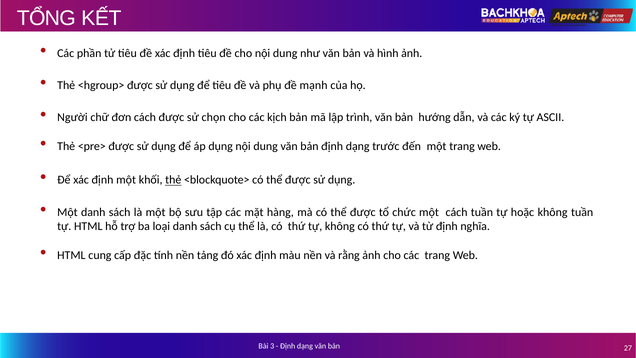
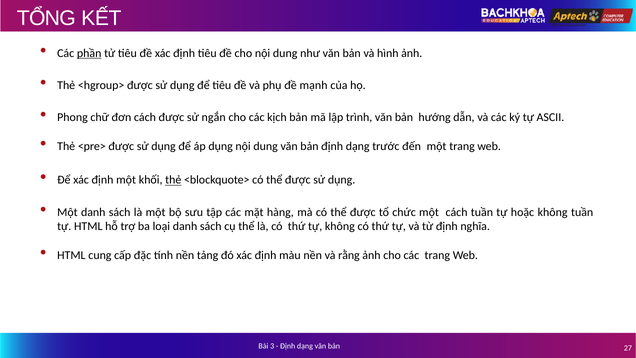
phần underline: none -> present (89, 53)
Người: Người -> Phong (72, 117)
chọn: chọn -> ngắn (214, 117)
